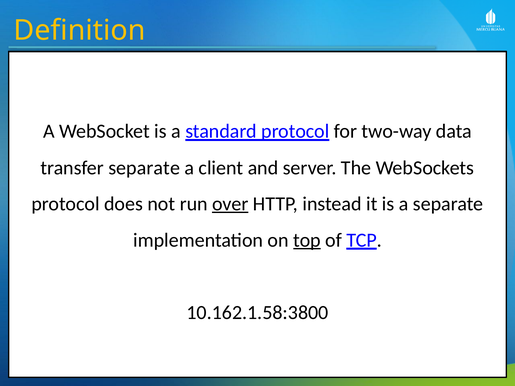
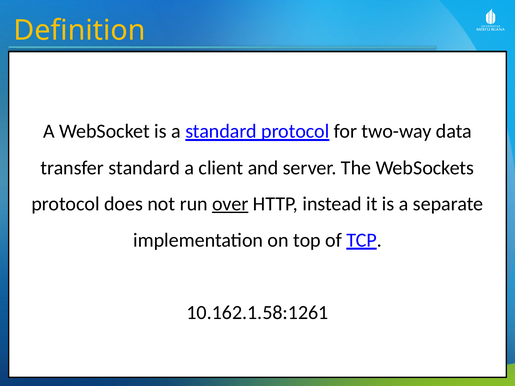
transfer separate: separate -> standard (144, 168)
top underline: present -> none (307, 240)
10.162.1.58:3800: 10.162.1.58:3800 -> 10.162.1.58:1261 (257, 313)
